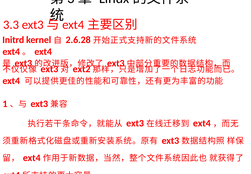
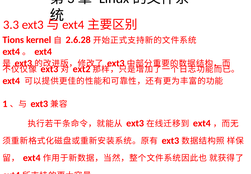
Initrd: Initrd -> Tions (13, 40)
